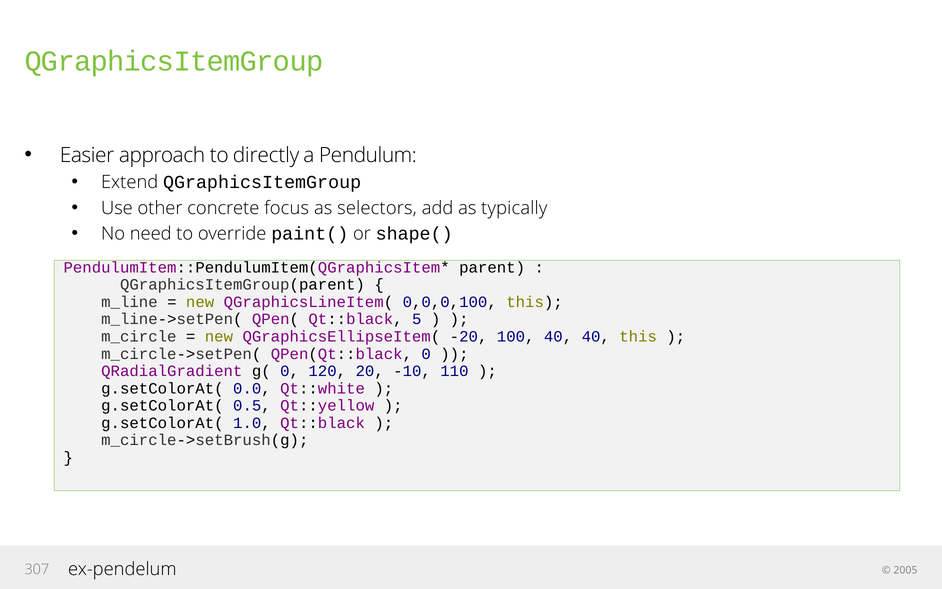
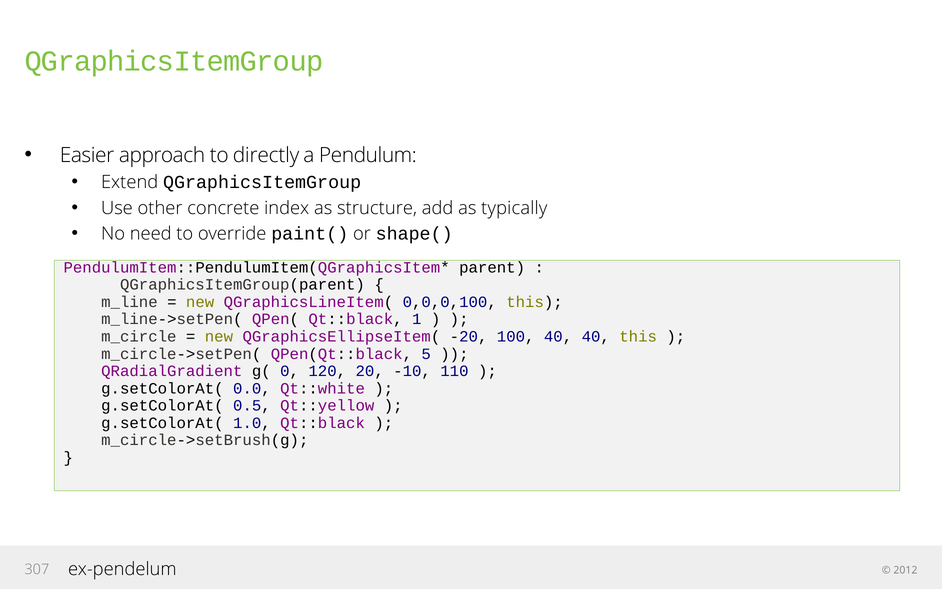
focus: focus -> index (287, 208)
selectors: selectors -> structure (377, 208)
5: 5 -> 1 (417, 319)
QPen(Qt::black 0: 0 -> 5 (426, 354)
2005: 2005 -> 2012 (905, 570)
